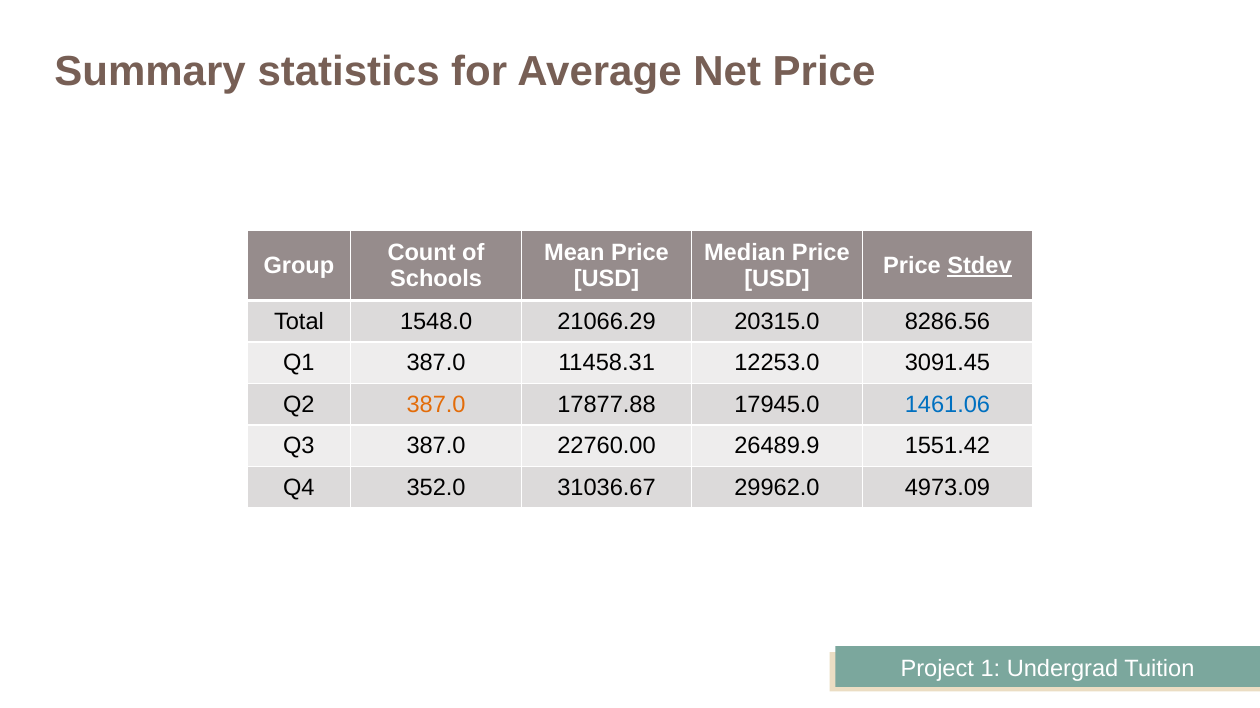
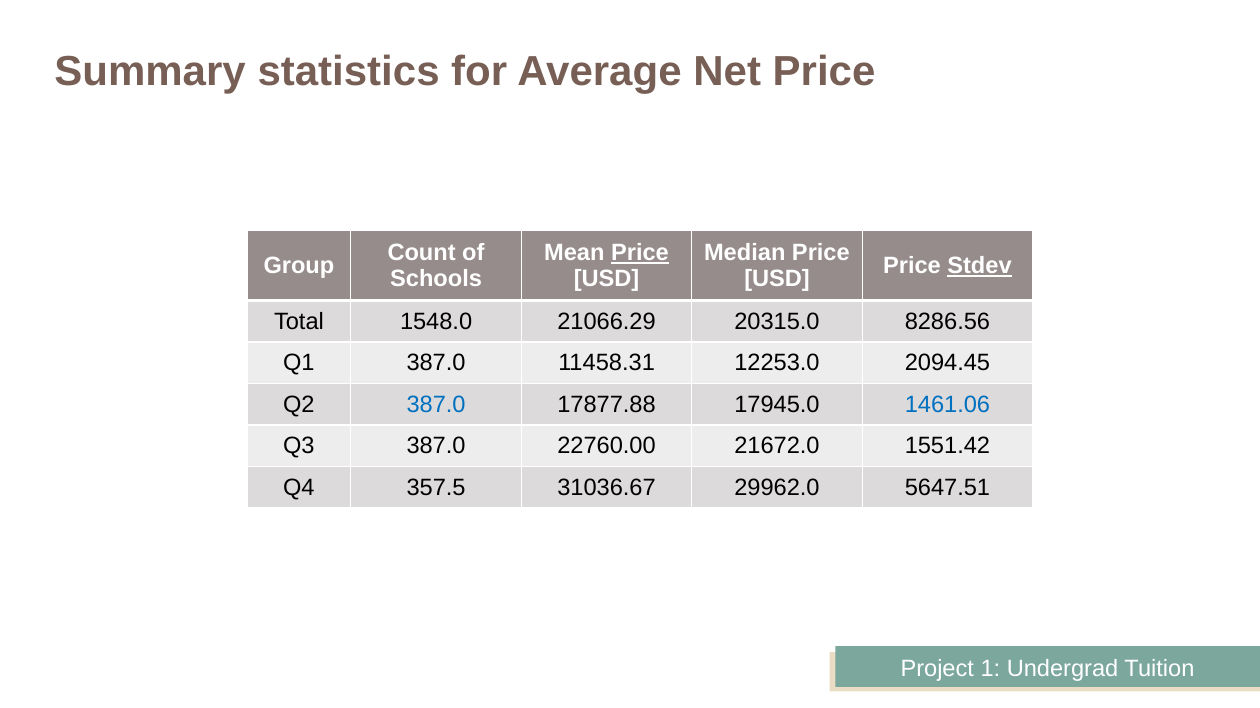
Price underline: none -> present (640, 253)
3091.45: 3091.45 -> 2094.45 (947, 364)
387.0 colour: orange -> blue (436, 405)
26489.9: 26489.9 -> 21672.0 (777, 447)
352.0: 352.0 -> 357.5 (436, 488)
4973.09: 4973.09 -> 5647.51 (947, 488)
